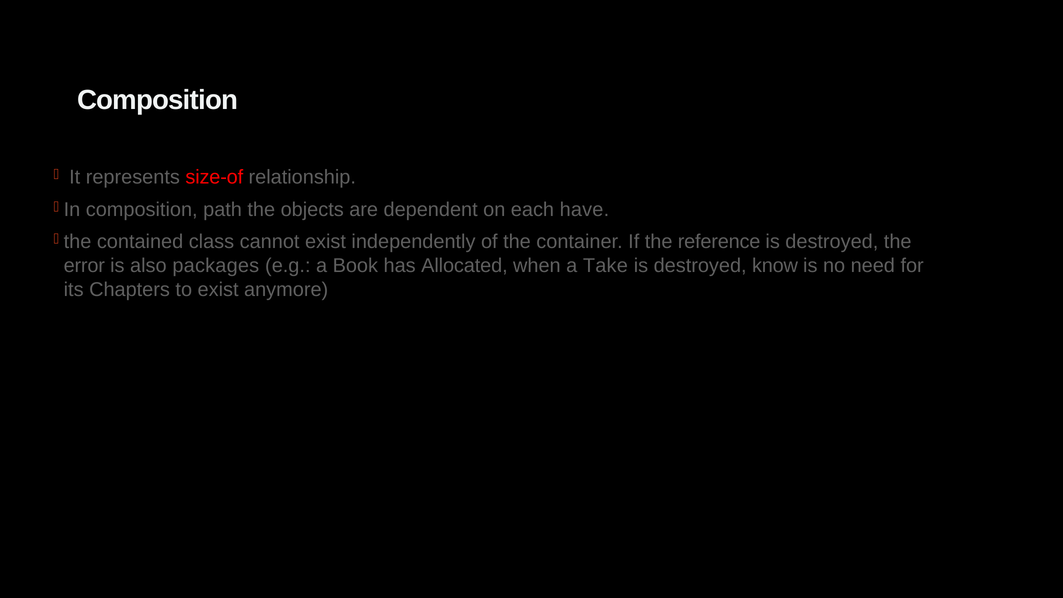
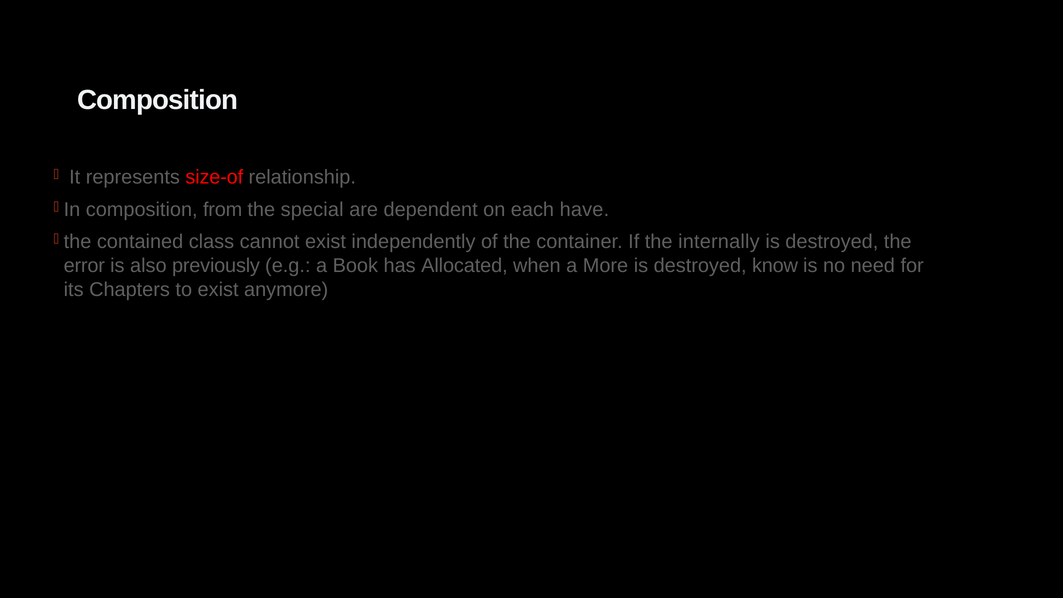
path: path -> from (223, 209)
objects: objects -> special (312, 209)
reference: reference -> internally (719, 242)
packages: packages -> previously (216, 266)
Take: Take -> More (605, 266)
